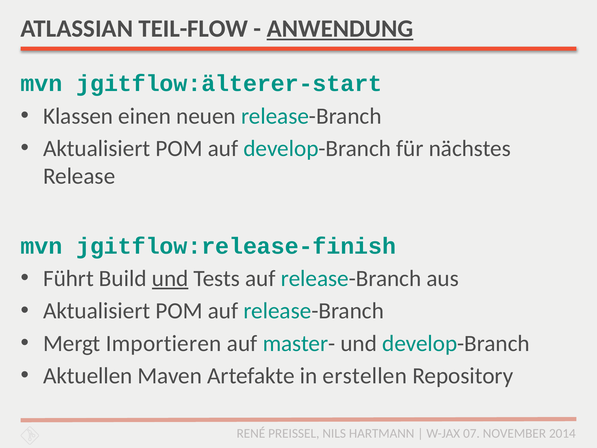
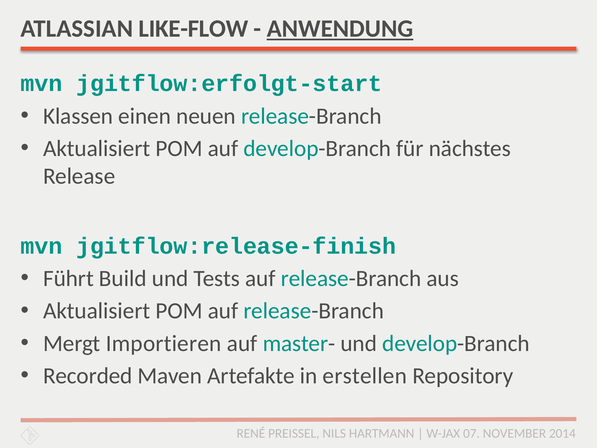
TEIL-FLOW: TEIL-FLOW -> LIKE-FLOW (193, 29)
jgitflow:älterer-start: jgitflow:älterer-start -> jgitflow:erfolgt-start (229, 84)
und underline: present -> none (170, 278)
Aktuellen: Aktuellen -> Recorded (88, 376)
